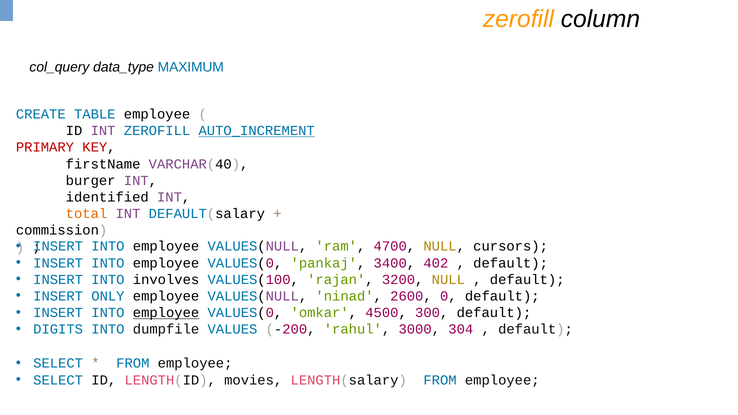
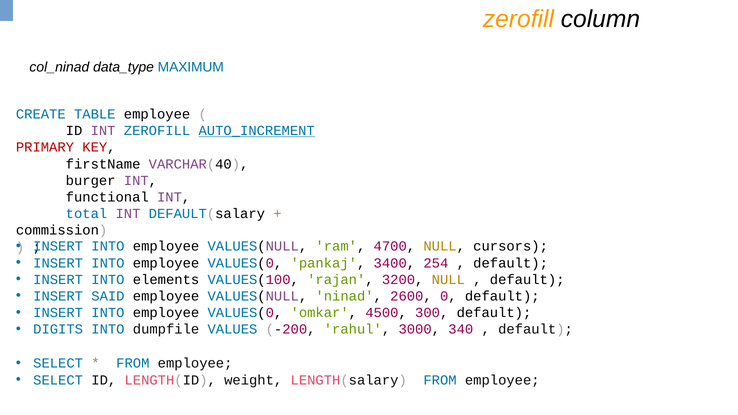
col_query: col_query -> col_ninad (59, 67)
identified: identified -> functional (107, 197)
total colour: orange -> blue (86, 214)
402: 402 -> 254 (436, 263)
involves: involves -> elements (166, 280)
ONLY: ONLY -> SAID (108, 296)
employee underline: present -> none (166, 313)
304: 304 -> 340 (461, 329)
movies: movies -> weight (253, 380)
